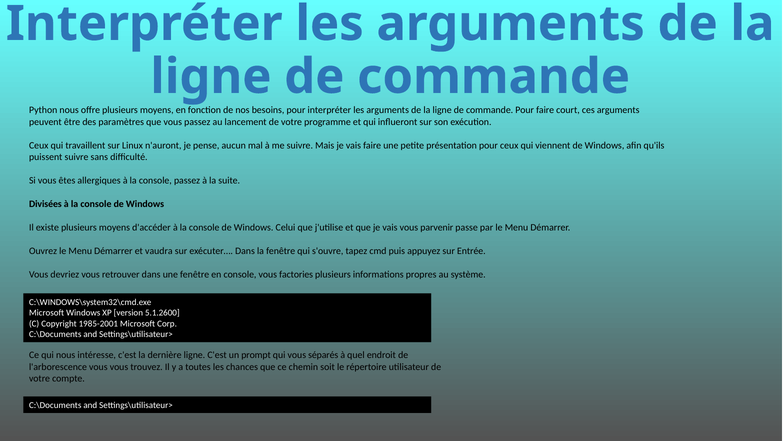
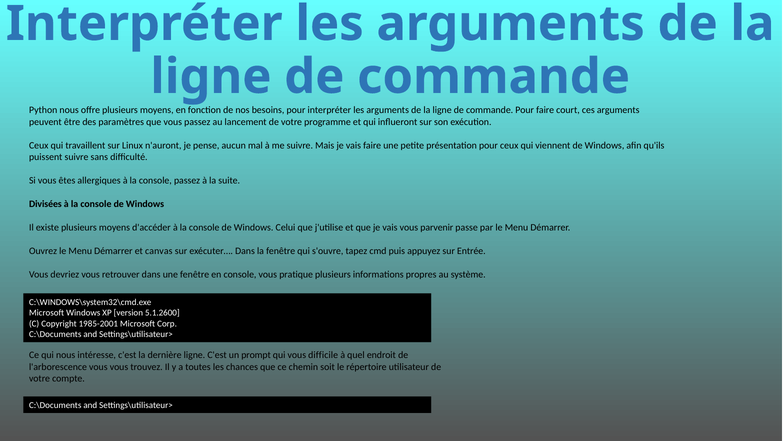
vaudra: vaudra -> canvas (159, 251)
factories: factories -> pratique (296, 275)
séparés: séparés -> difficile (323, 355)
